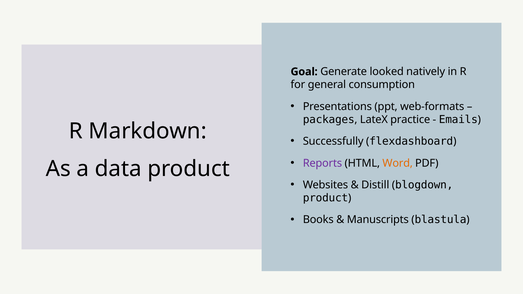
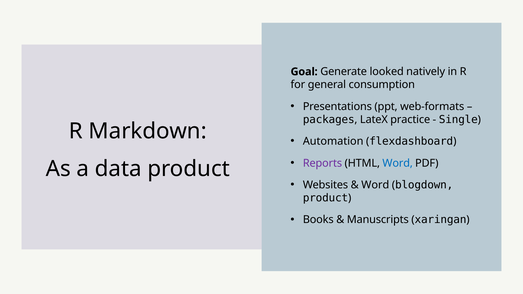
Emails: Emails -> Single (458, 120)
Successfully: Successfully -> Automation (333, 141)
Word colour: orange -> blue (398, 163)
Distill: Distill -> Word (375, 185)
blastula: blastula -> xaringan (441, 220)
